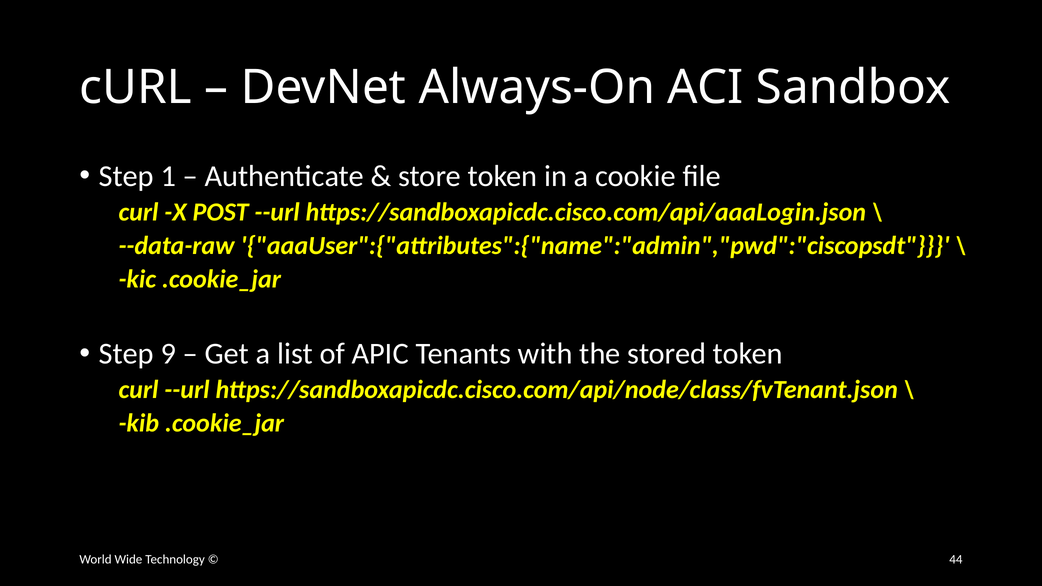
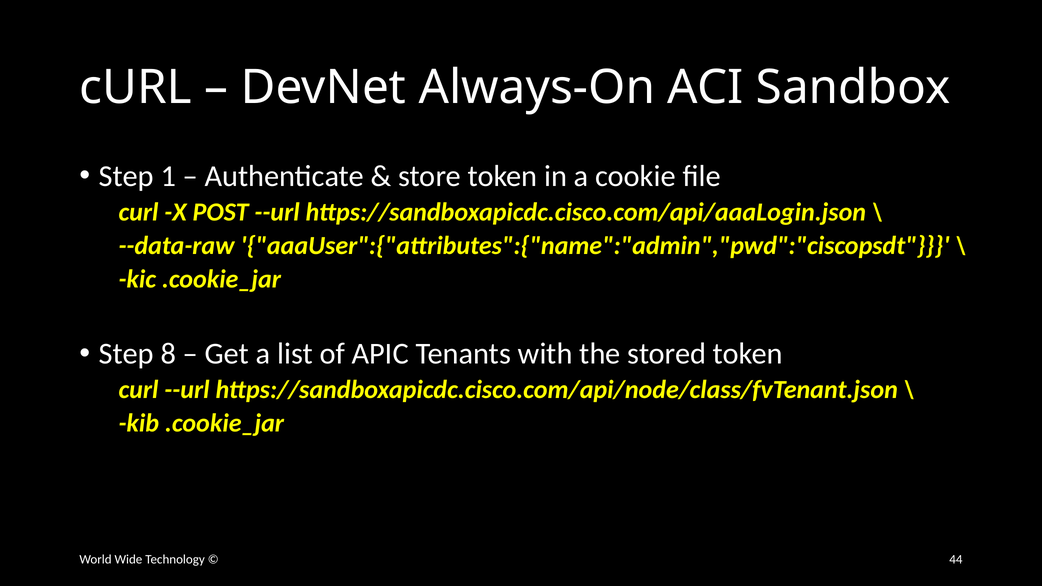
9: 9 -> 8 (168, 354)
